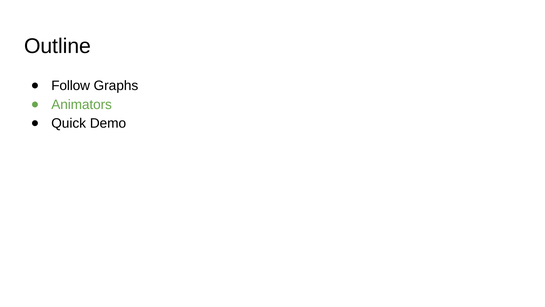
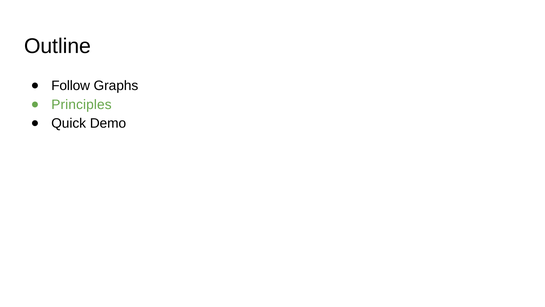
Animators: Animators -> Principles (81, 105)
